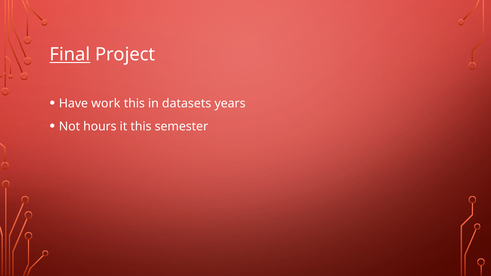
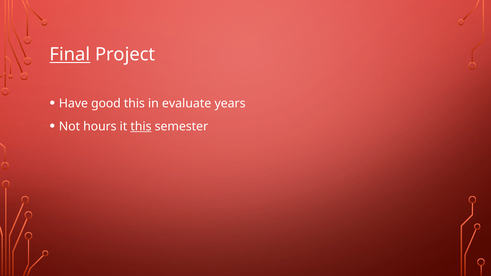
work: work -> good (106, 104)
datasets: datasets -> evaluate (187, 104)
this underline: none -> present (141, 126)
